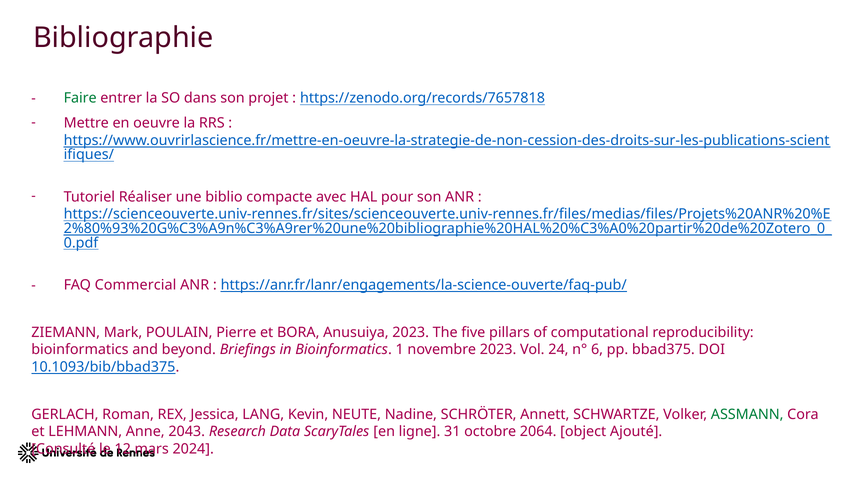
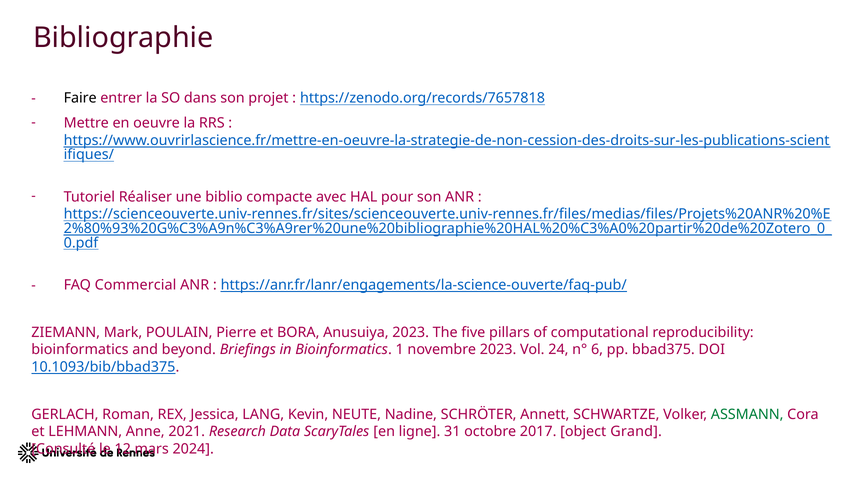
Faire colour: green -> black (80, 98)
2043: 2043 -> 2021 (187, 432)
2064: 2064 -> 2017 (538, 432)
Ajouté: Ajouté -> Grand (636, 432)
